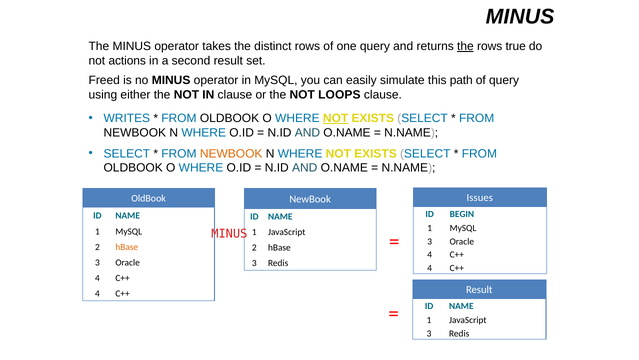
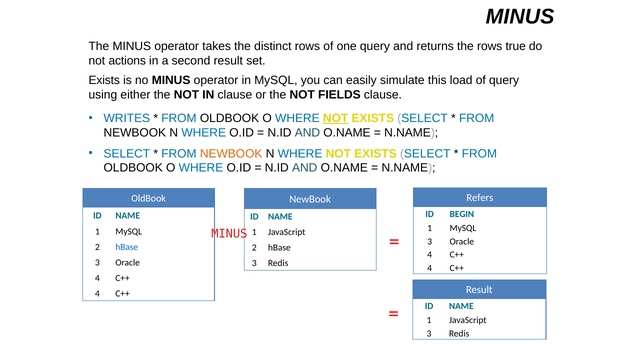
the underline: present -> none (465, 46)
Freed: Freed -> Exists (104, 80)
path: path -> load (461, 80)
LOOPS: LOOPS -> FIELDS (339, 95)
Issues: Issues -> Refers (480, 198)
hBase colour: orange -> blue (127, 247)
